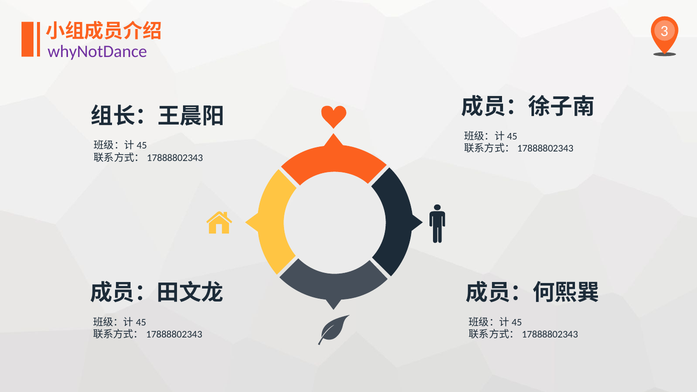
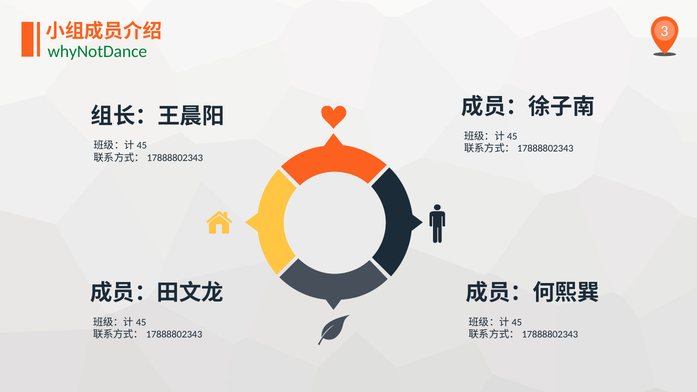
whyNotDance colour: purple -> green (97, 52)
